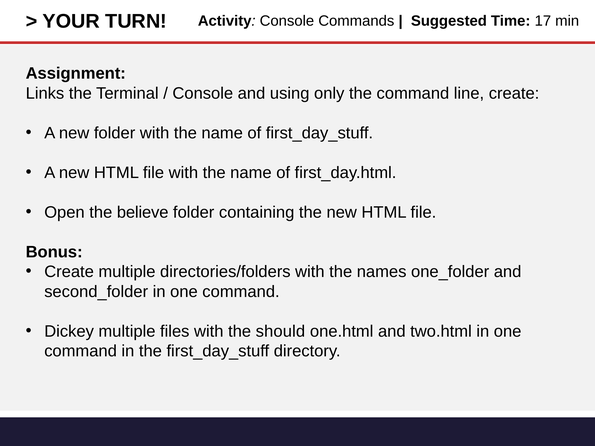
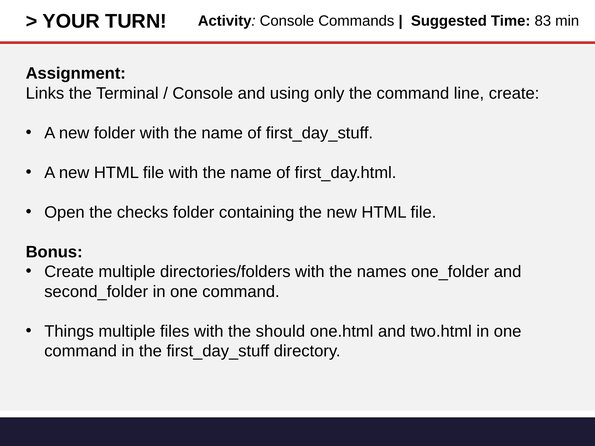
17: 17 -> 83 (543, 21)
believe: believe -> checks (143, 212)
Dickey: Dickey -> Things (69, 331)
